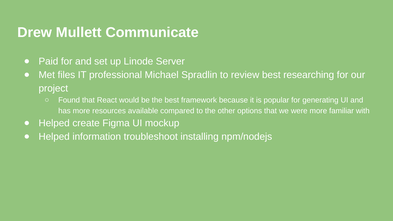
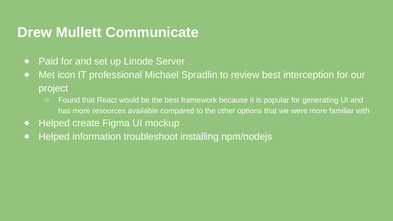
files: files -> icon (66, 75)
researching: researching -> interception (309, 75)
